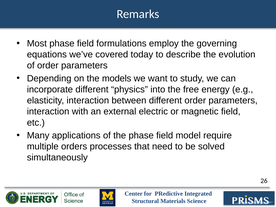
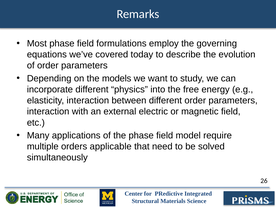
processes: processes -> applicable (111, 147)
